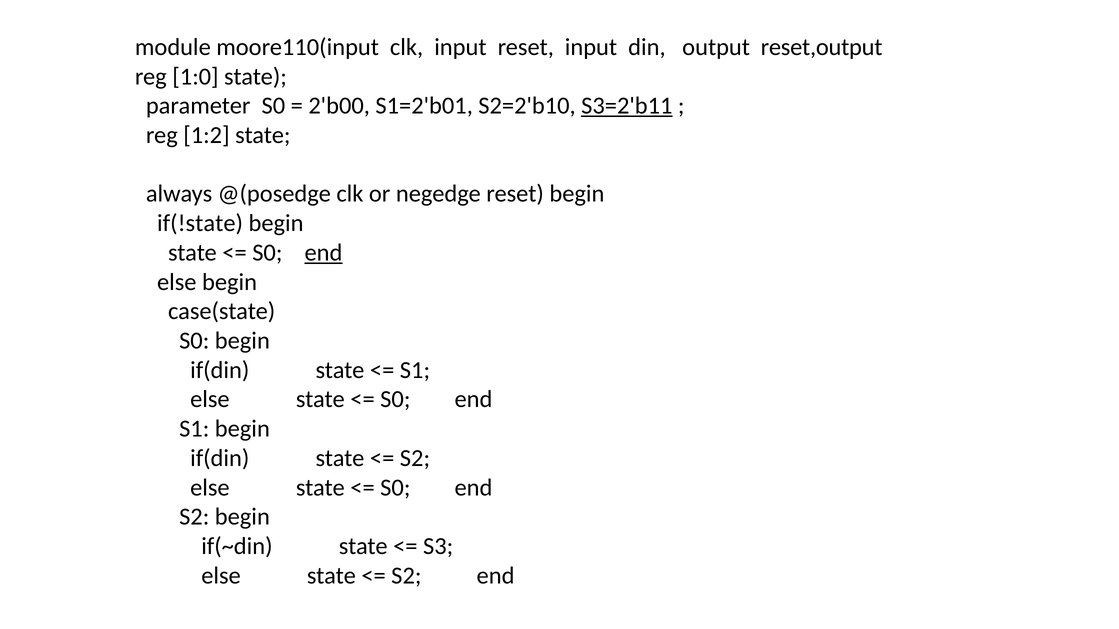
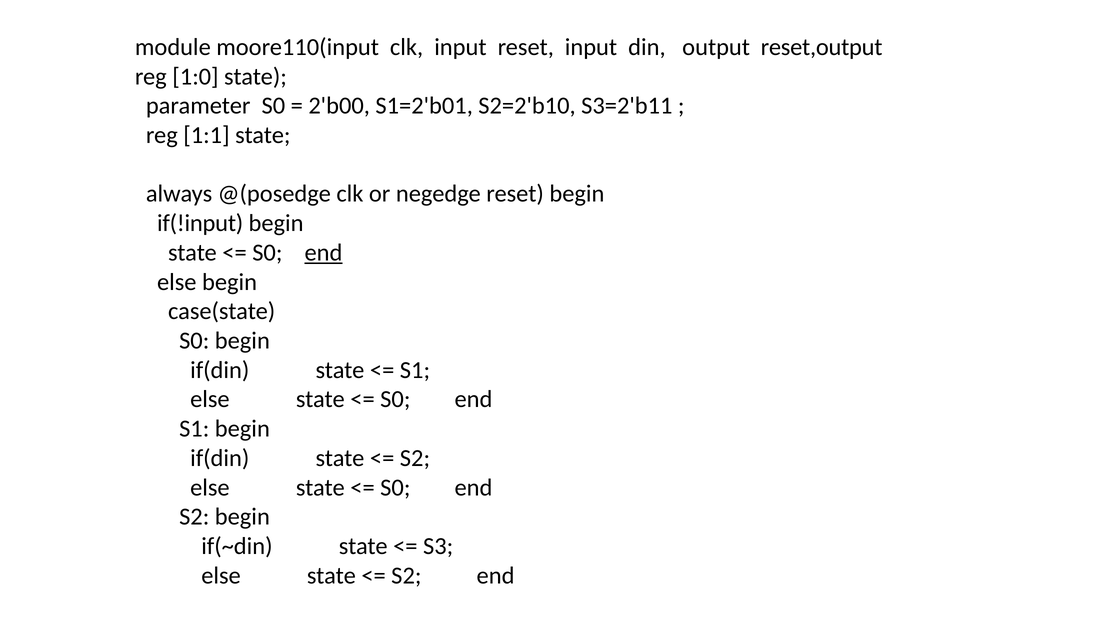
S3=2'b11 underline: present -> none (627, 106)
1:2: 1:2 -> 1:1 (206, 135)
if(!state: if(!state -> if(!input (200, 223)
